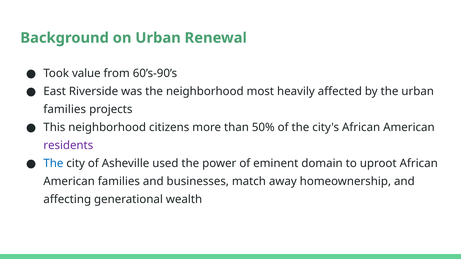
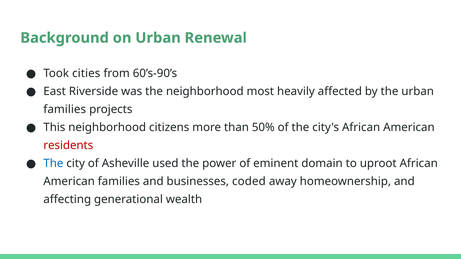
value: value -> cities (86, 74)
residents colour: purple -> red (68, 146)
match: match -> coded (249, 182)
